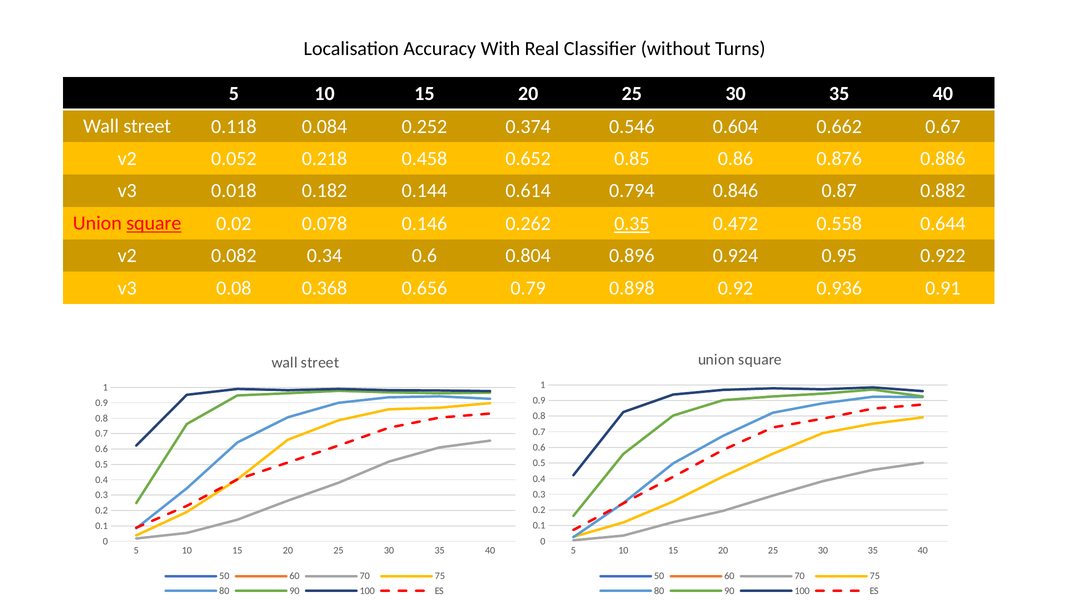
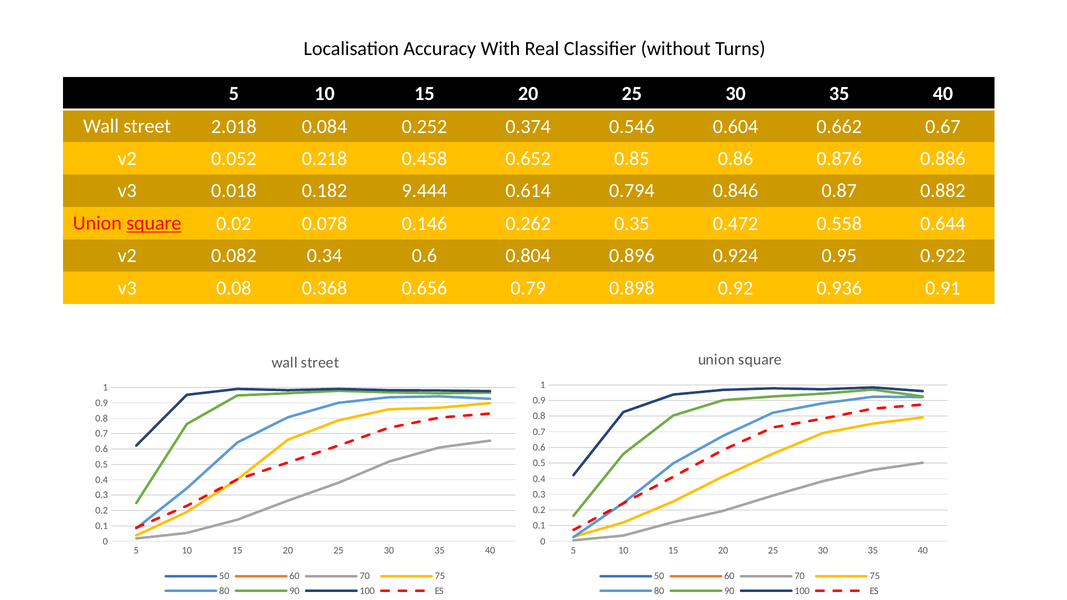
0.118: 0.118 -> 2.018 (234, 126)
0.144: 0.144 -> 9.444 (424, 191)
0.35 underline: present -> none (632, 224)
